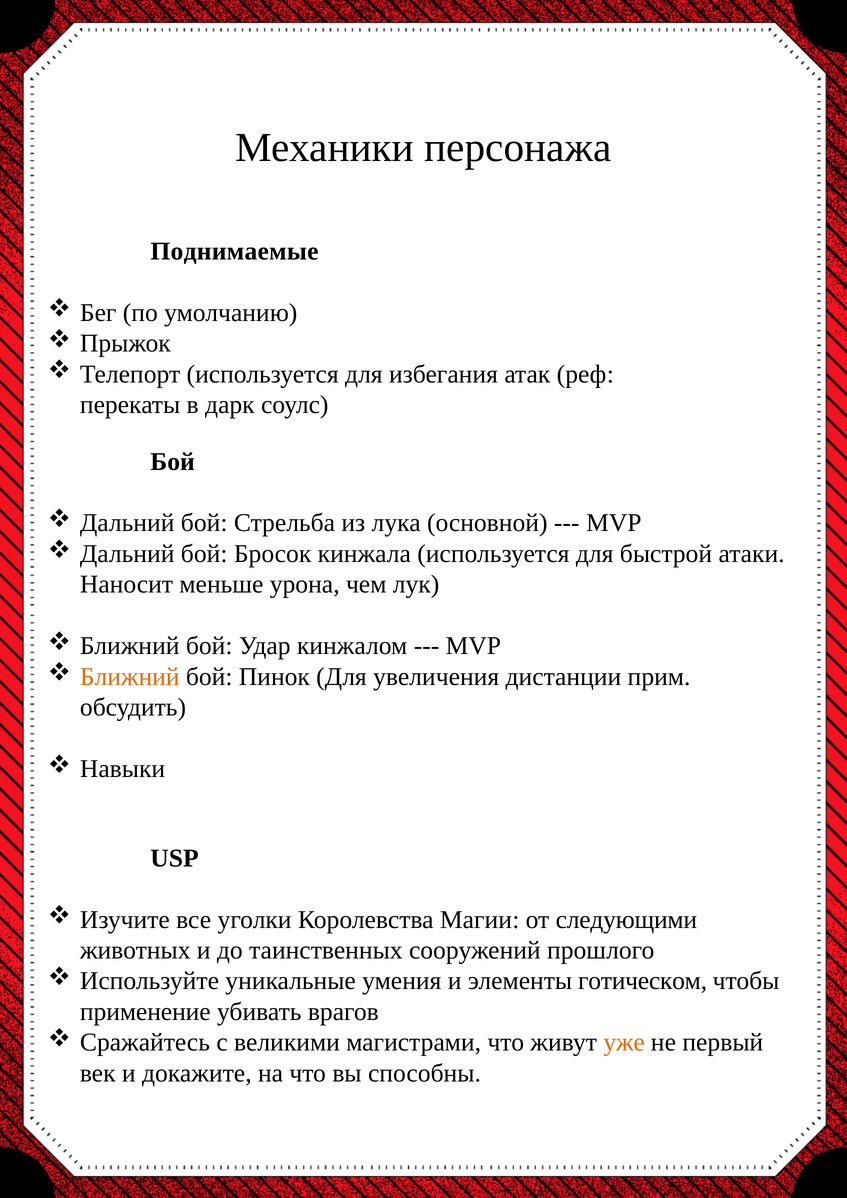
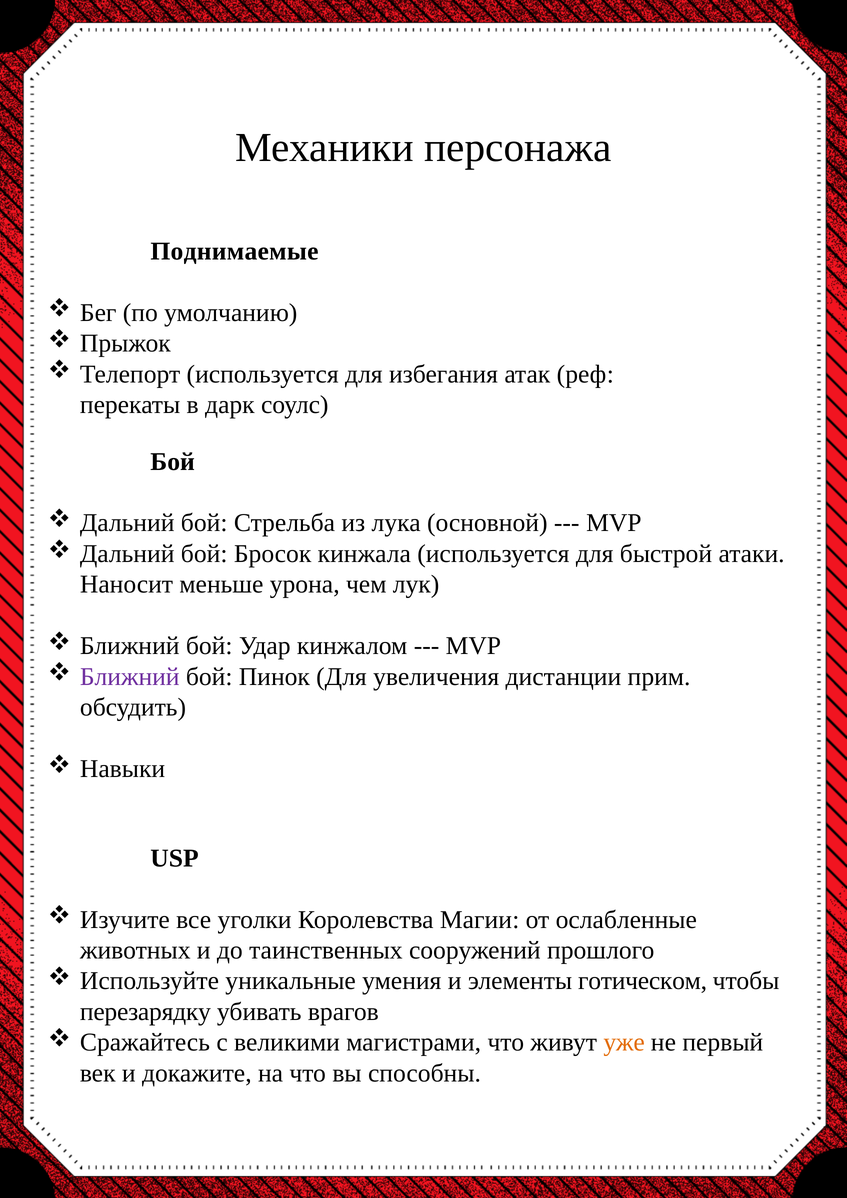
Ближний colour: orange -> purple (130, 677)
следующими: следующими -> ослабленные (626, 920)
применение: применение -> перезарядку (145, 1012)
